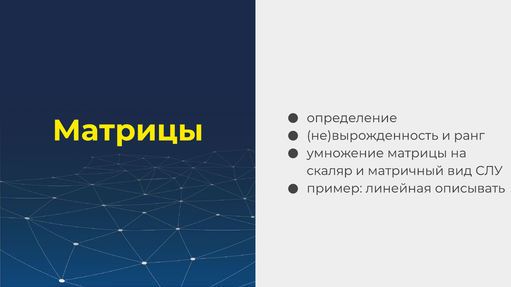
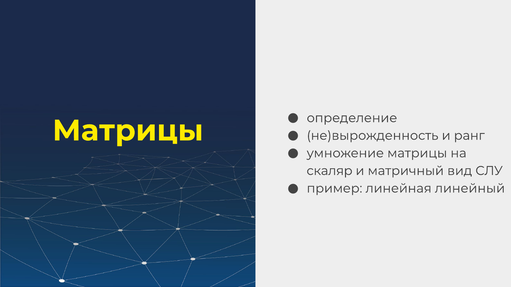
описывать: описывать -> линейный (470, 189)
